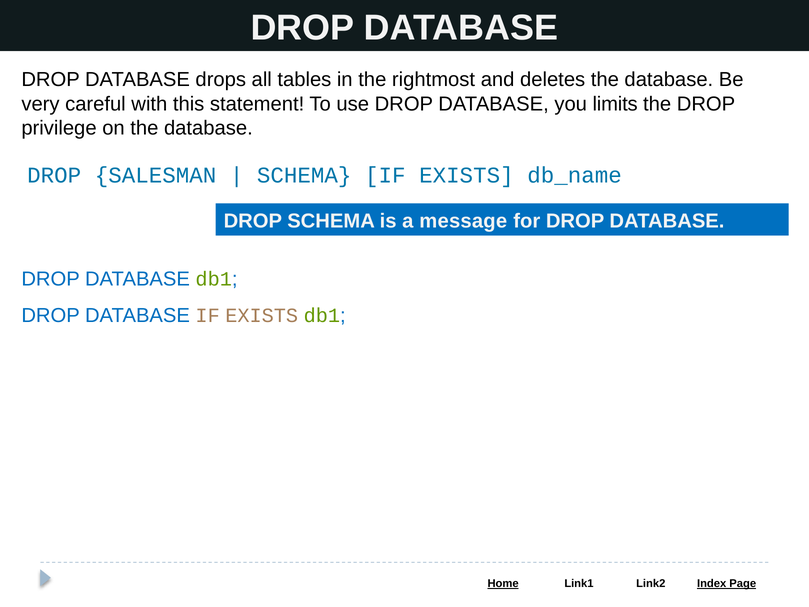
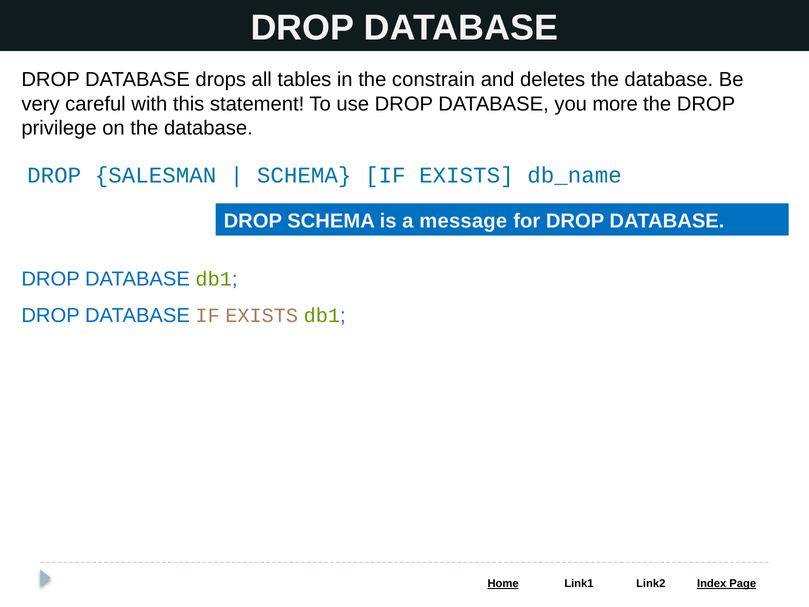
rightmost: rightmost -> constrain (433, 80)
limits: limits -> more (615, 104)
